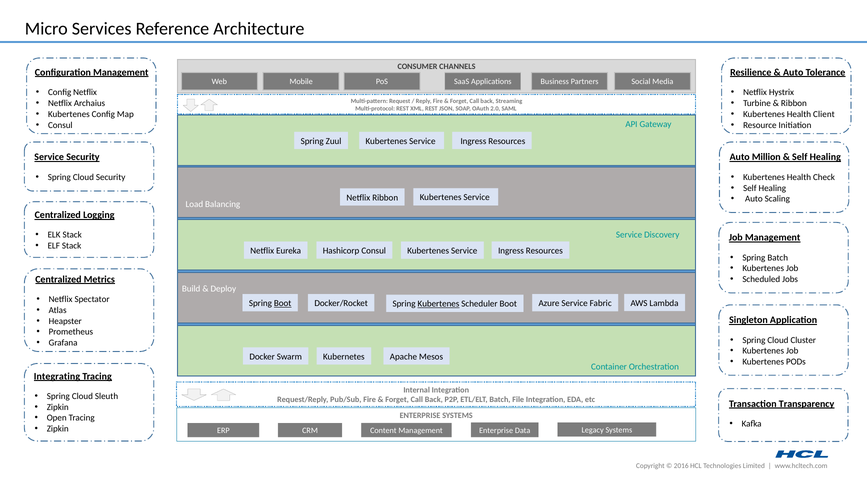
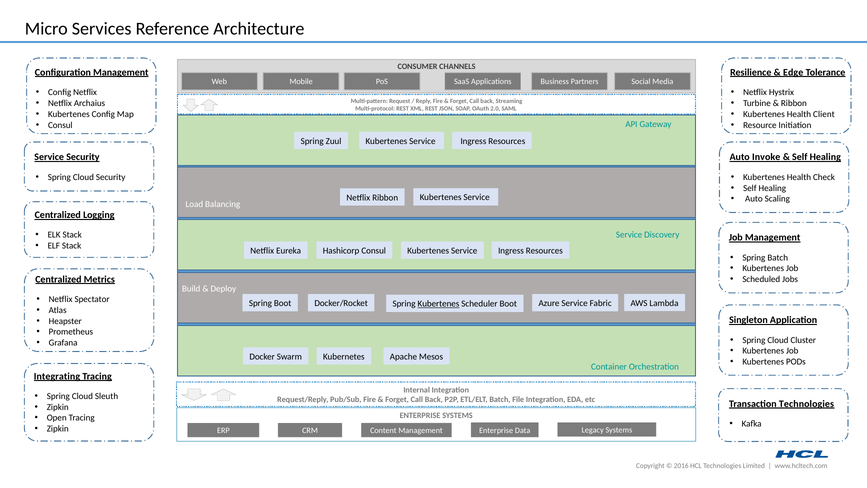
Auto: Auto -> Edge (793, 72)
Million: Million -> Invoke (766, 157)
Boot underline: present -> none (283, 303)
Transaction Transparency: Transparency -> Technologies (806, 404)
